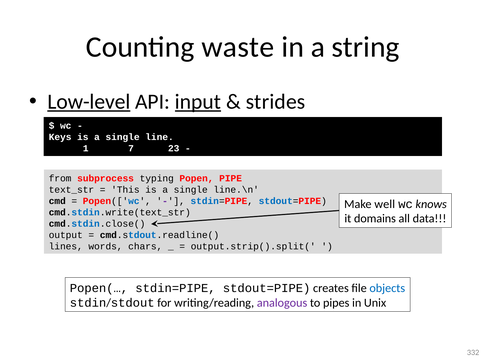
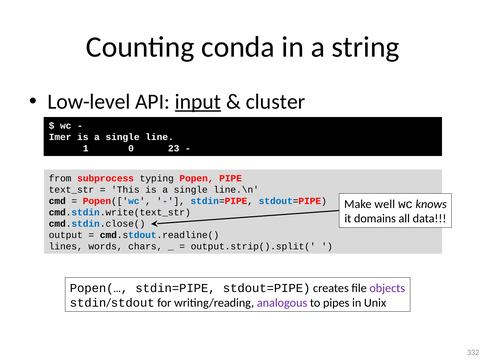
waste: waste -> conda (238, 47)
Low-level underline: present -> none (89, 102)
strides: strides -> cluster (276, 102)
Keys: Keys -> Imer (60, 137)
7: 7 -> 0 (131, 149)
objects colour: blue -> purple (387, 289)
